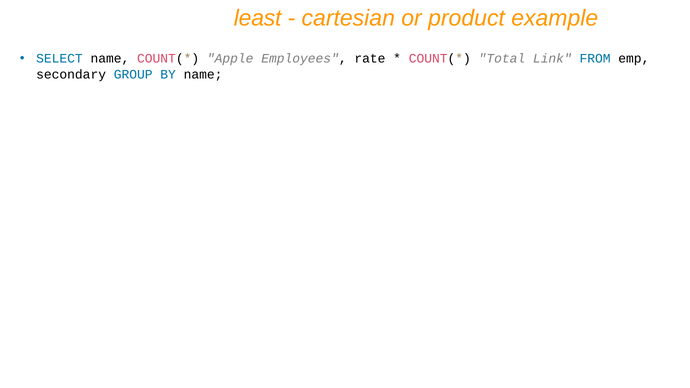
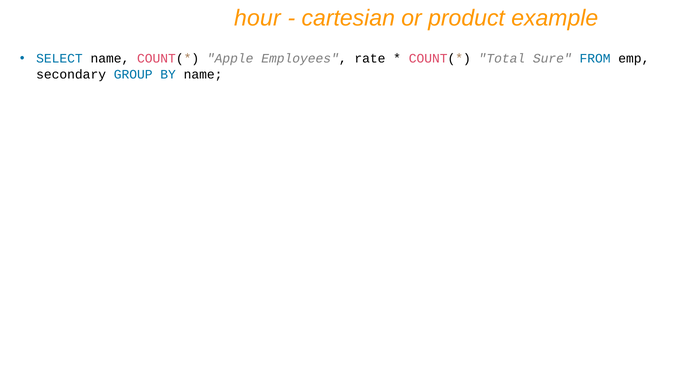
least: least -> hour (257, 18)
Link: Link -> Sure (552, 59)
